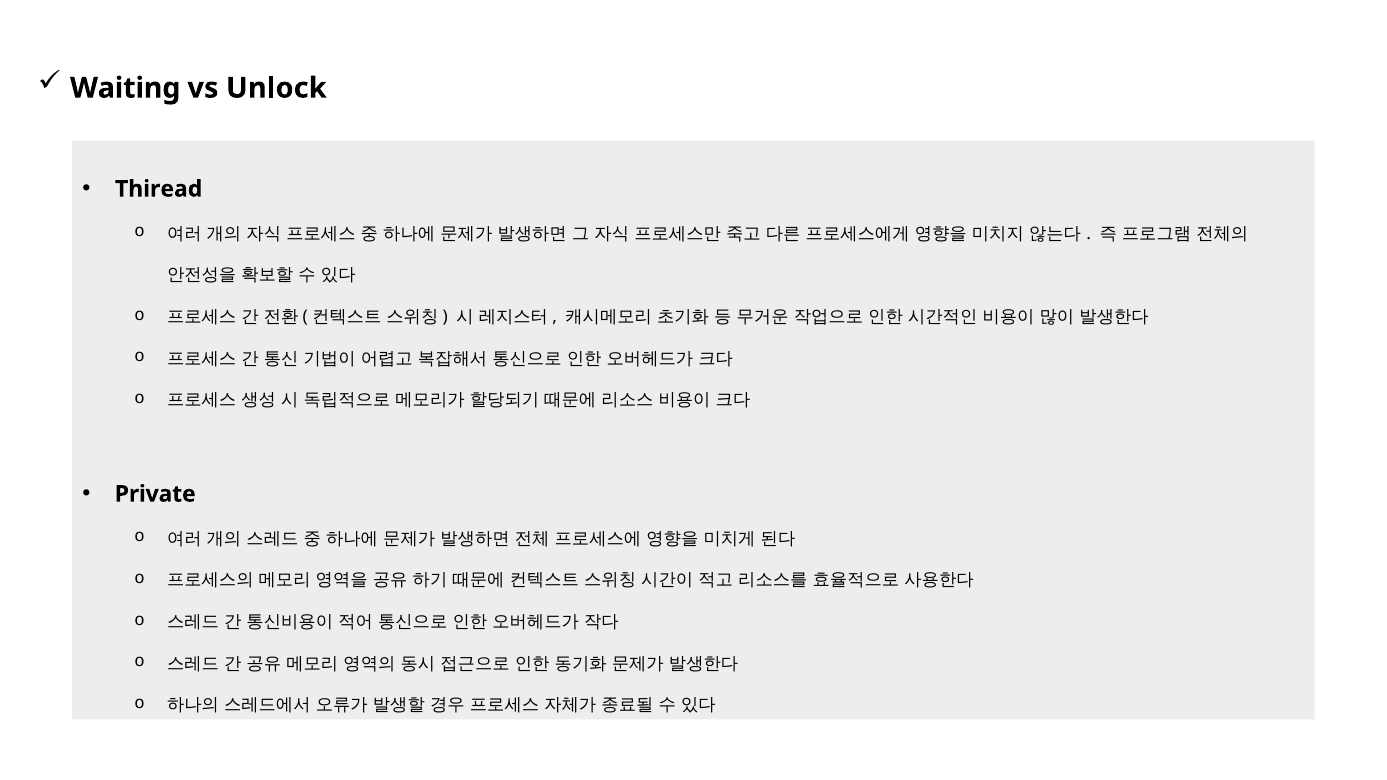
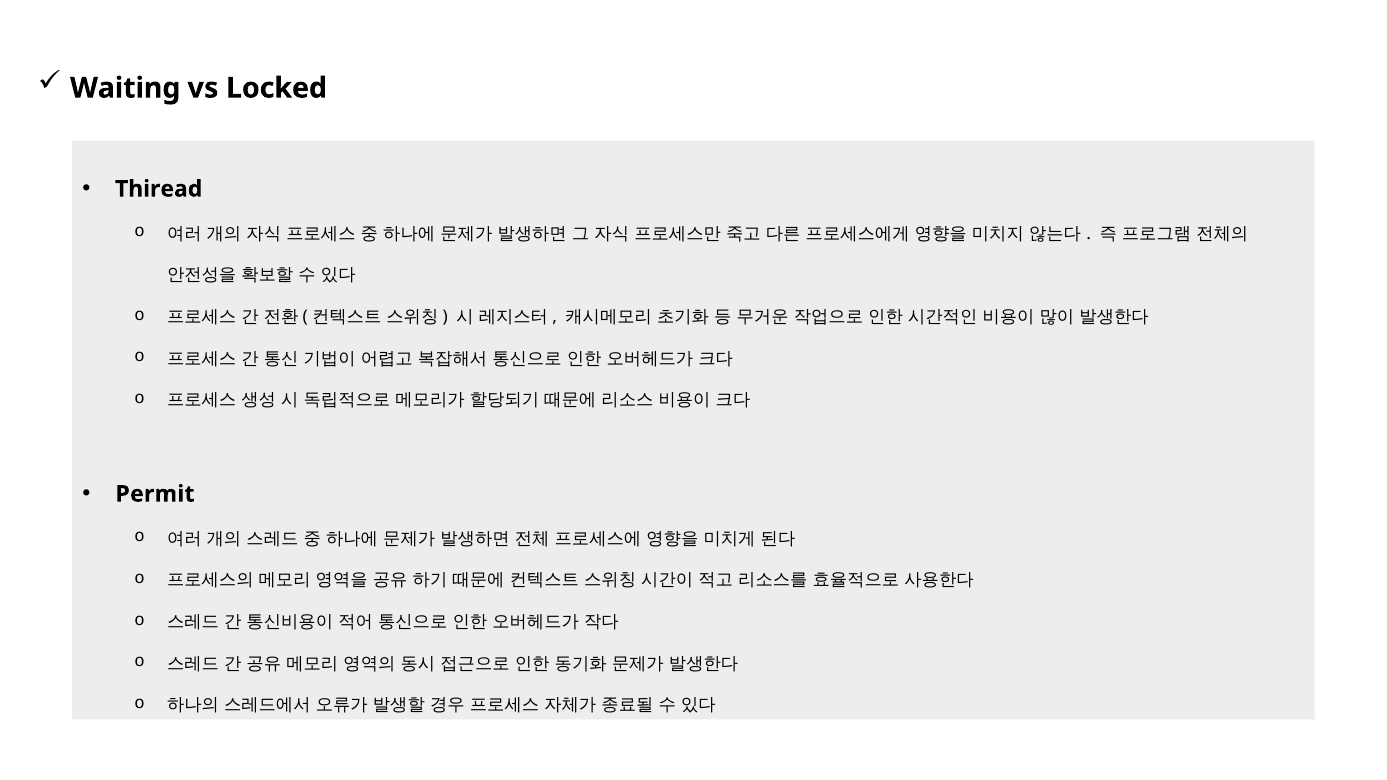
Unlock: Unlock -> Locked (277, 88)
Private: Private -> Permit (155, 494)
